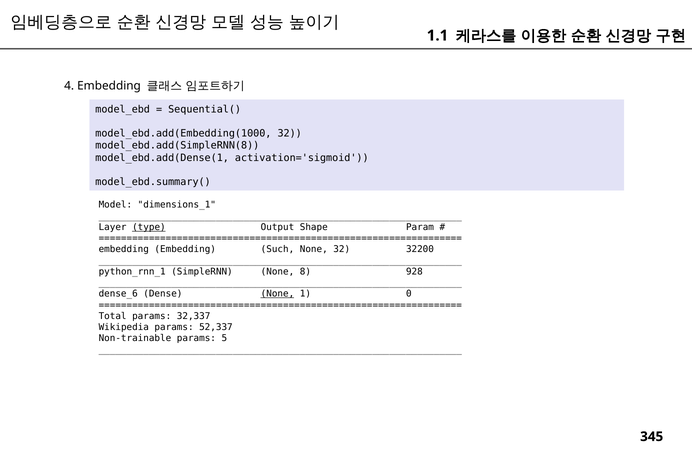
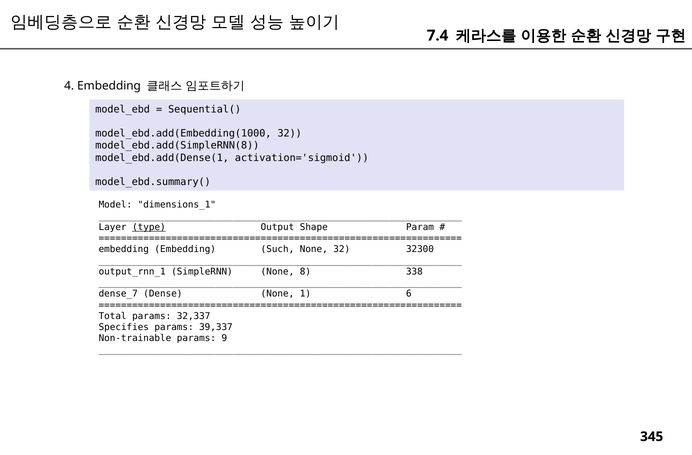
1.1: 1.1 -> 7.4 (438, 35)
32200: 32200 -> 32300 (420, 249)
python_rnn_1: python_rnn_1 -> output_rnn_1 (132, 271)
928: 928 -> 338 (414, 271)
dense_6: dense_6 -> dense_7 (118, 294)
None underline: present -> none (277, 294)
0: 0 -> 6 (409, 294)
Wikipedia: Wikipedia -> Specifies (124, 327)
52,337: 52,337 -> 39,337 (216, 327)
5: 5 -> 9 (224, 338)
